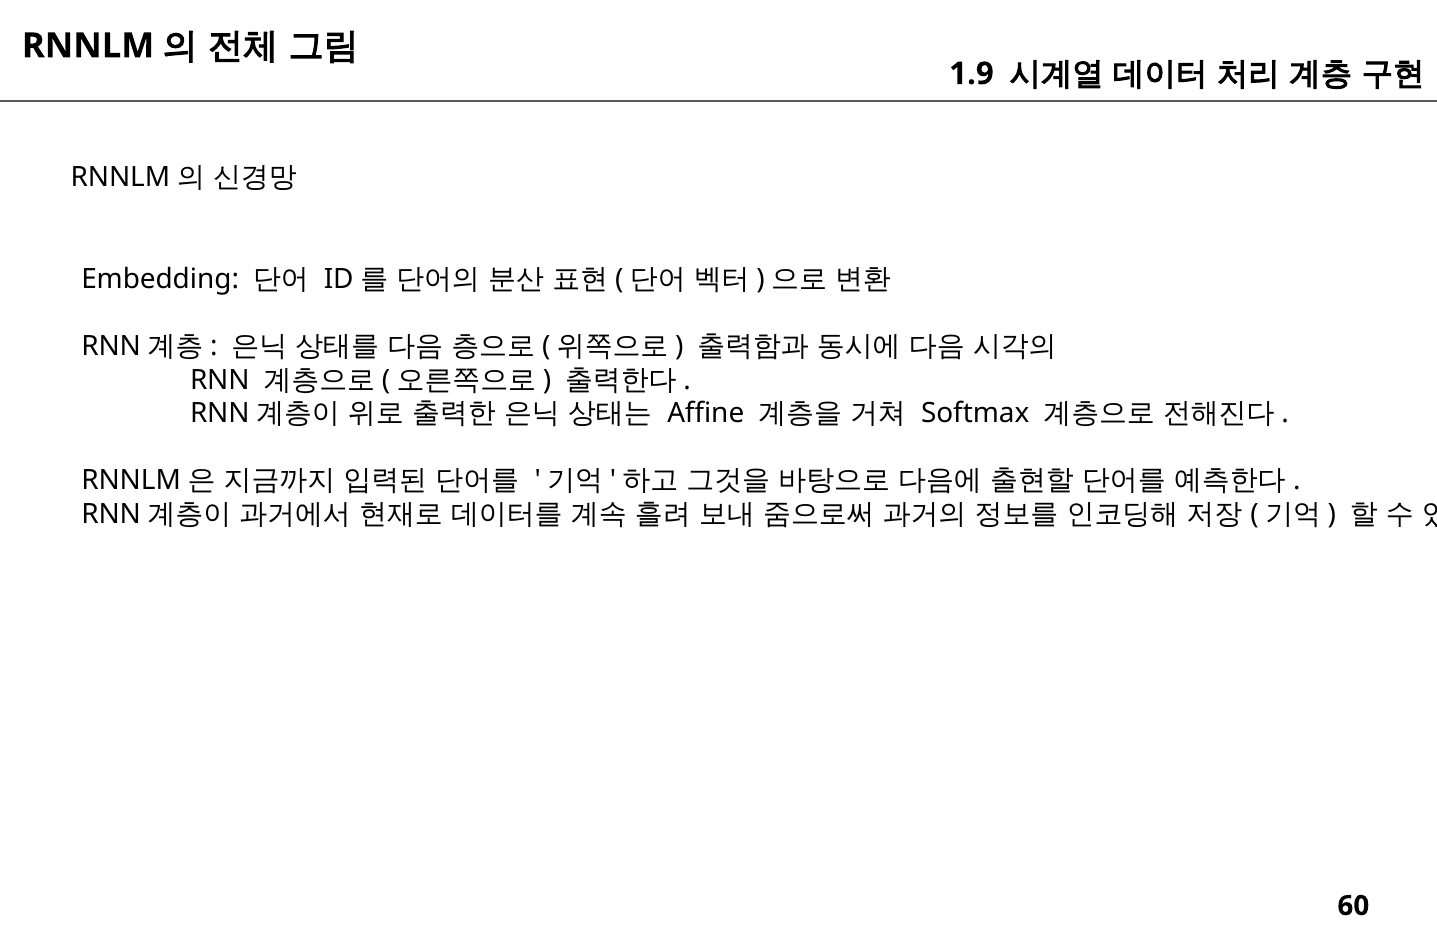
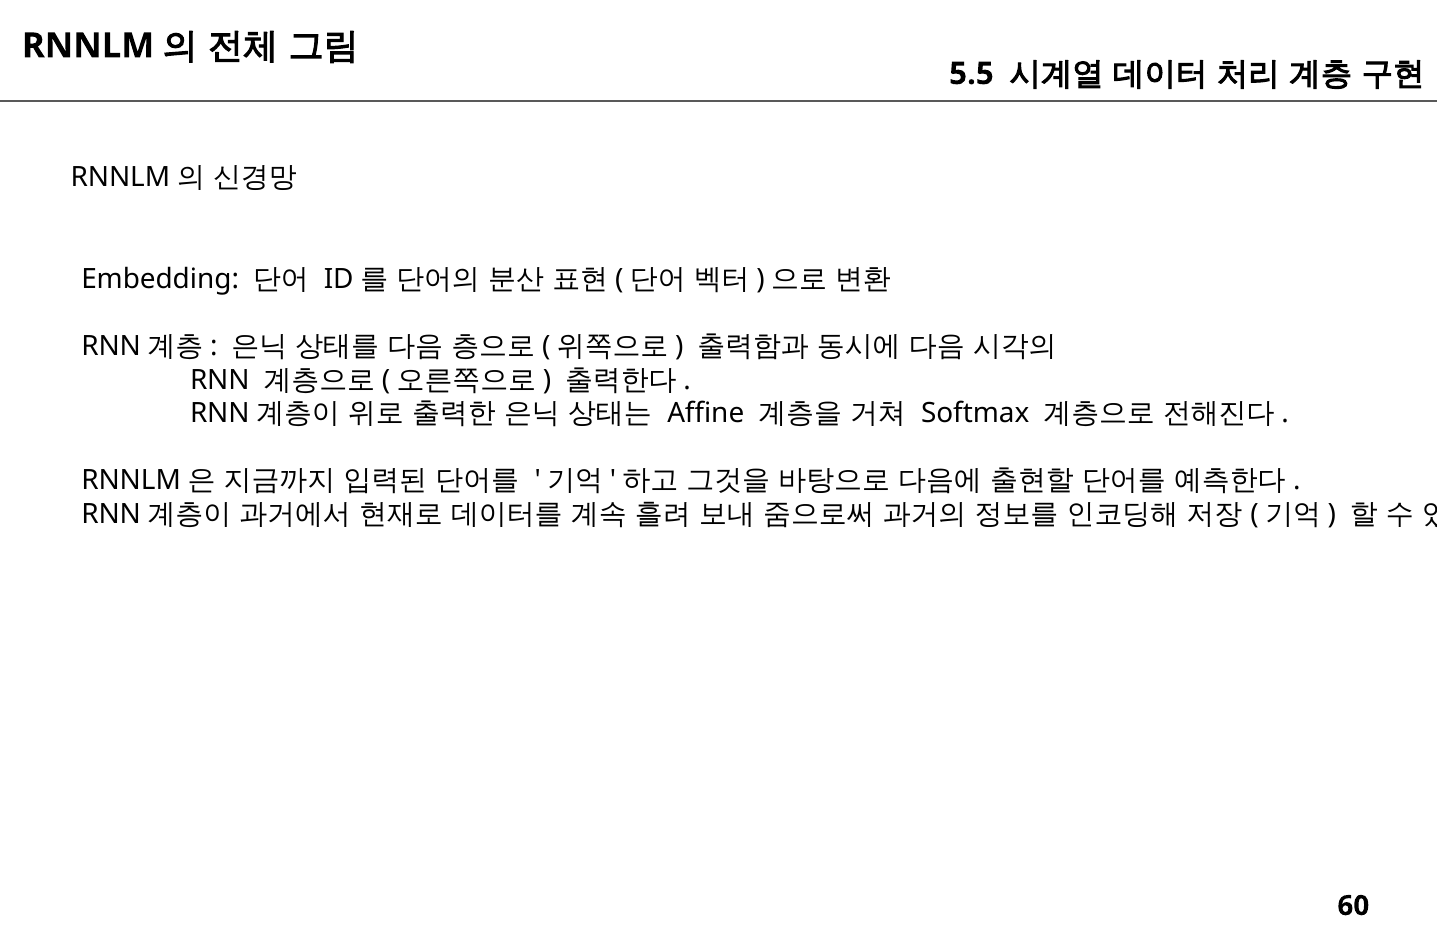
1.9: 1.9 -> 5.5 (971, 74)
